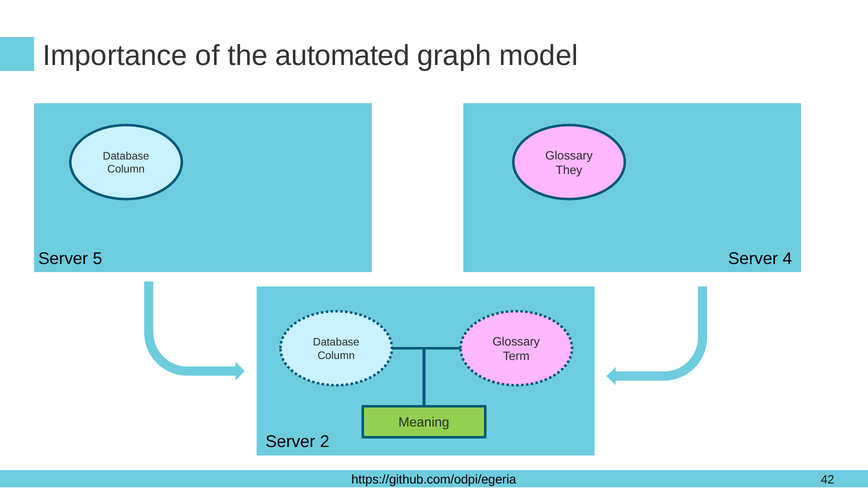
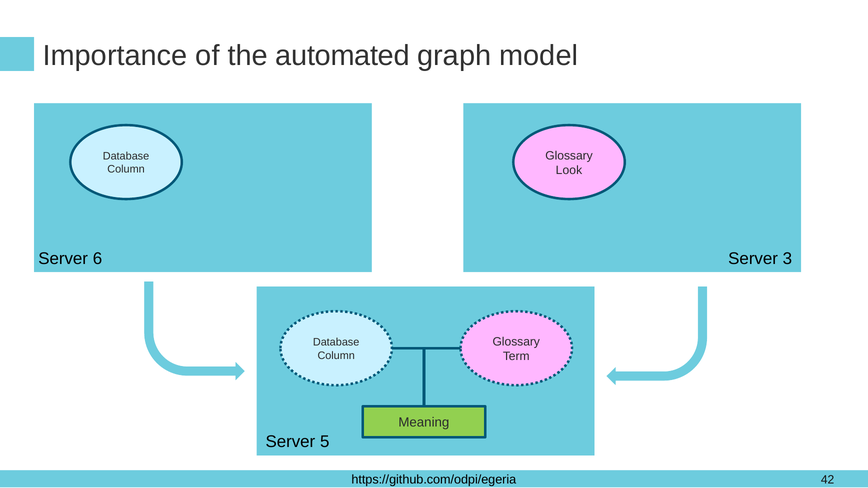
They: They -> Look (569, 170)
5: 5 -> 6 (97, 259)
4: 4 -> 3 (787, 259)
2: 2 -> 5 (325, 442)
